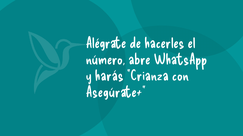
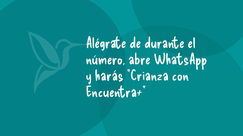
hacerles: hacerles -> durante (164, 43)
Asegúrate+: Asegúrate+ -> Encuentra+ (116, 93)
